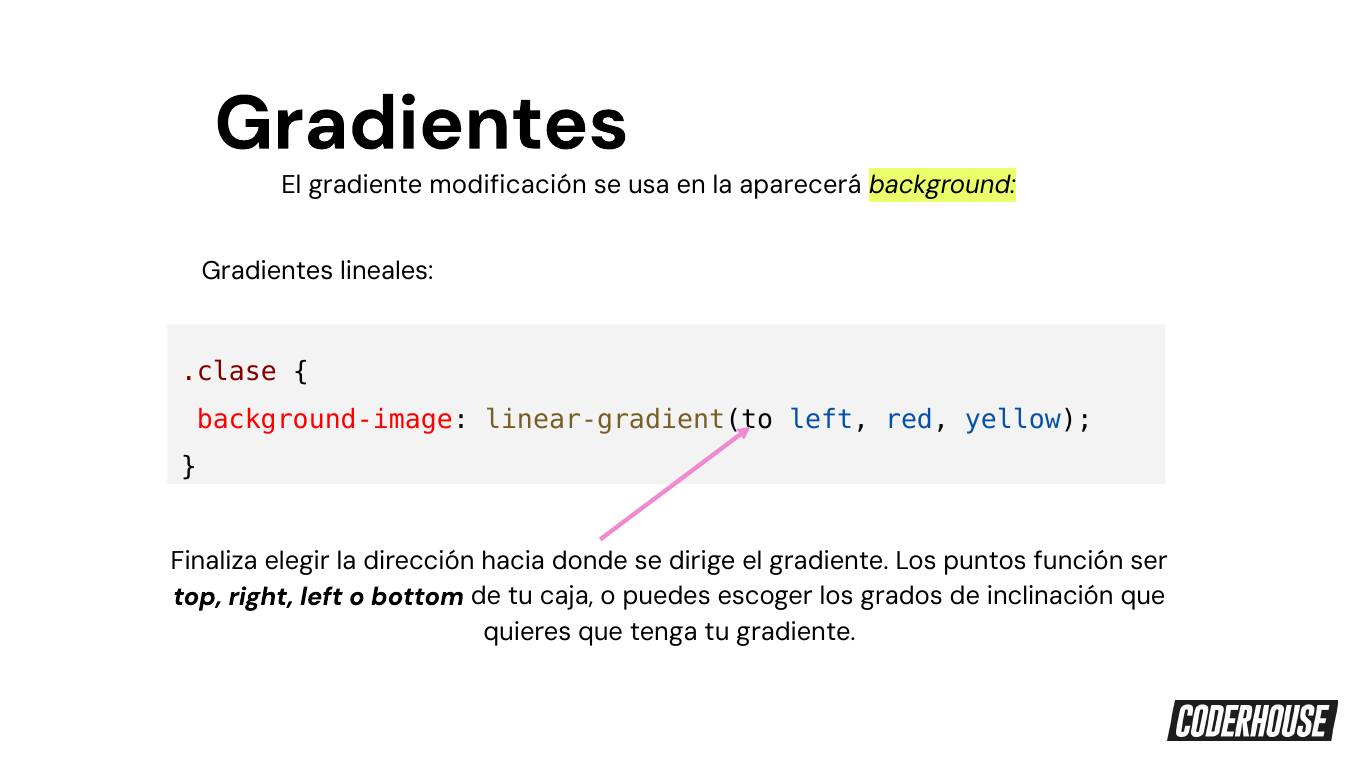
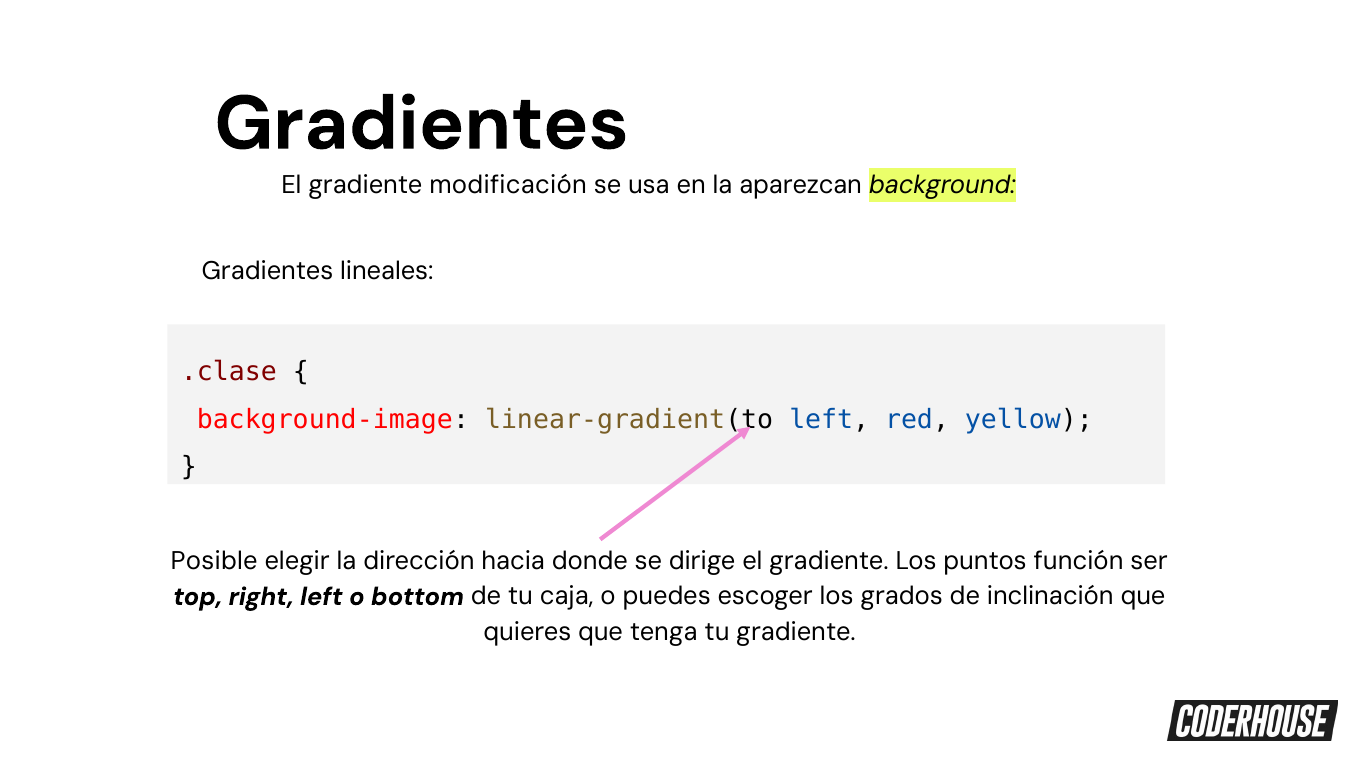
aparecerá: aparecerá -> aparezcan (801, 185)
Finaliza: Finaliza -> Posible (214, 561)
